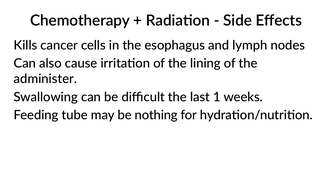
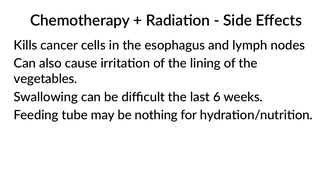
administer: administer -> vegetables (45, 79)
1: 1 -> 6 (217, 97)
